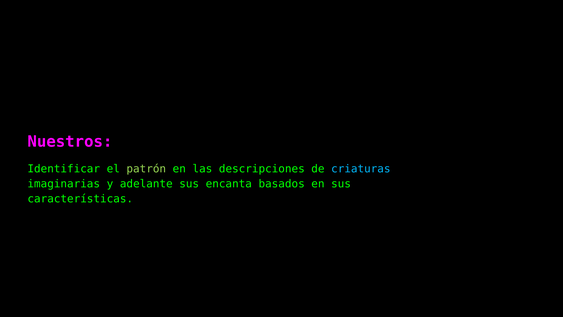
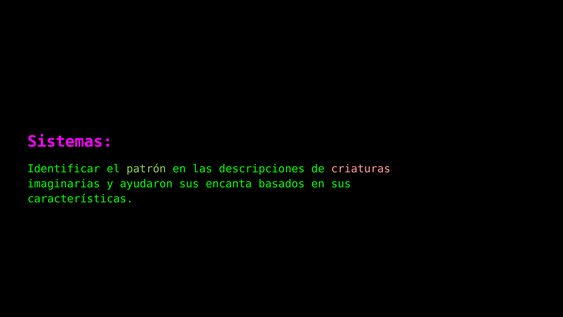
Nuestros: Nuestros -> Sistemas (70, 142)
criaturas colour: light blue -> pink (361, 169)
adelante: adelante -> ayudaron (146, 184)
